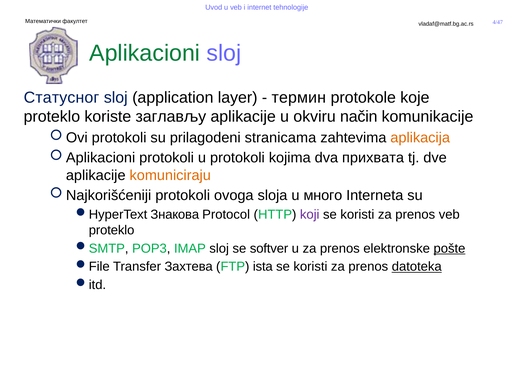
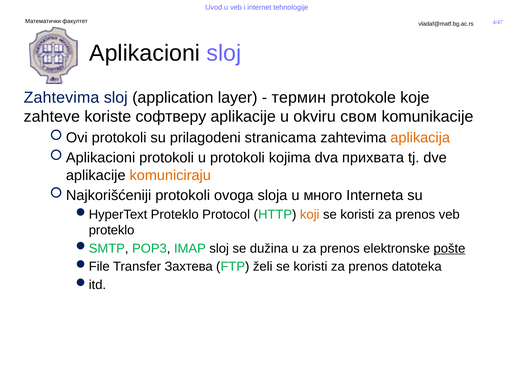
Aplikacioni colour: green -> black (145, 53)
Статусног: Статусног -> Zahtevima (62, 97)
proteklo: proteklo -> zahteve (52, 116)
заглављу: заглављу -> софтверу (171, 116)
način: način -> свом (359, 116)
Знакова: Знакова -> Proteklo (175, 214)
koji colour: purple -> orange (310, 214)
softver: softver -> dužina (269, 248)
ista: ista -> želi (263, 267)
datoteka underline: present -> none (417, 267)
